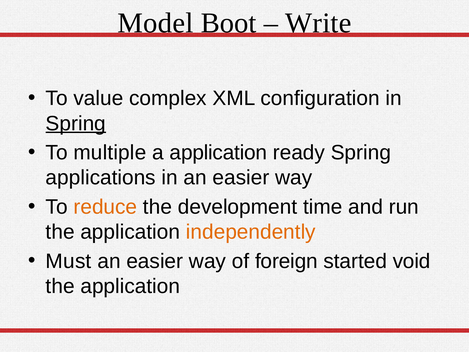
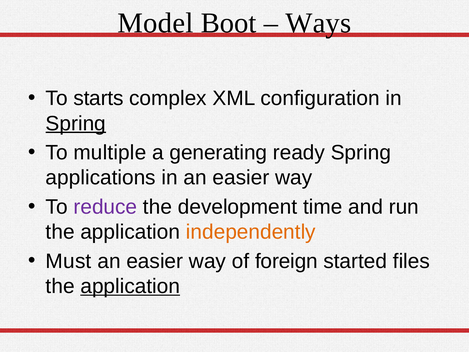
Write: Write -> Ways (318, 23)
value: value -> starts (98, 98)
a application: application -> generating (218, 153)
reduce colour: orange -> purple (105, 207)
void: void -> files (411, 261)
application underline: none -> present (130, 286)
